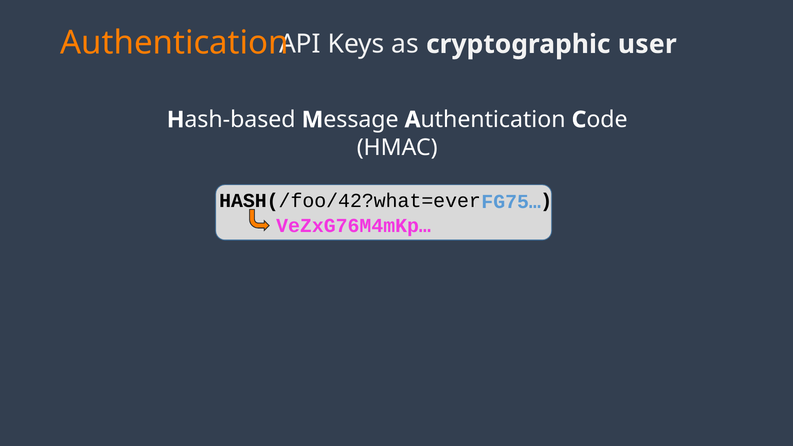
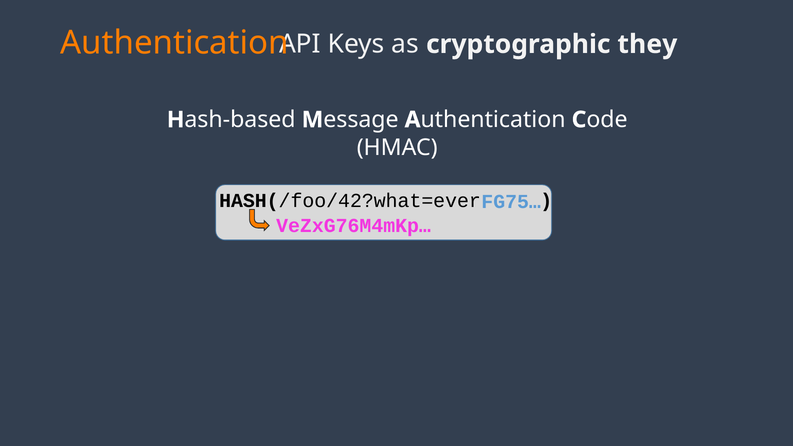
user: user -> they (647, 44)
